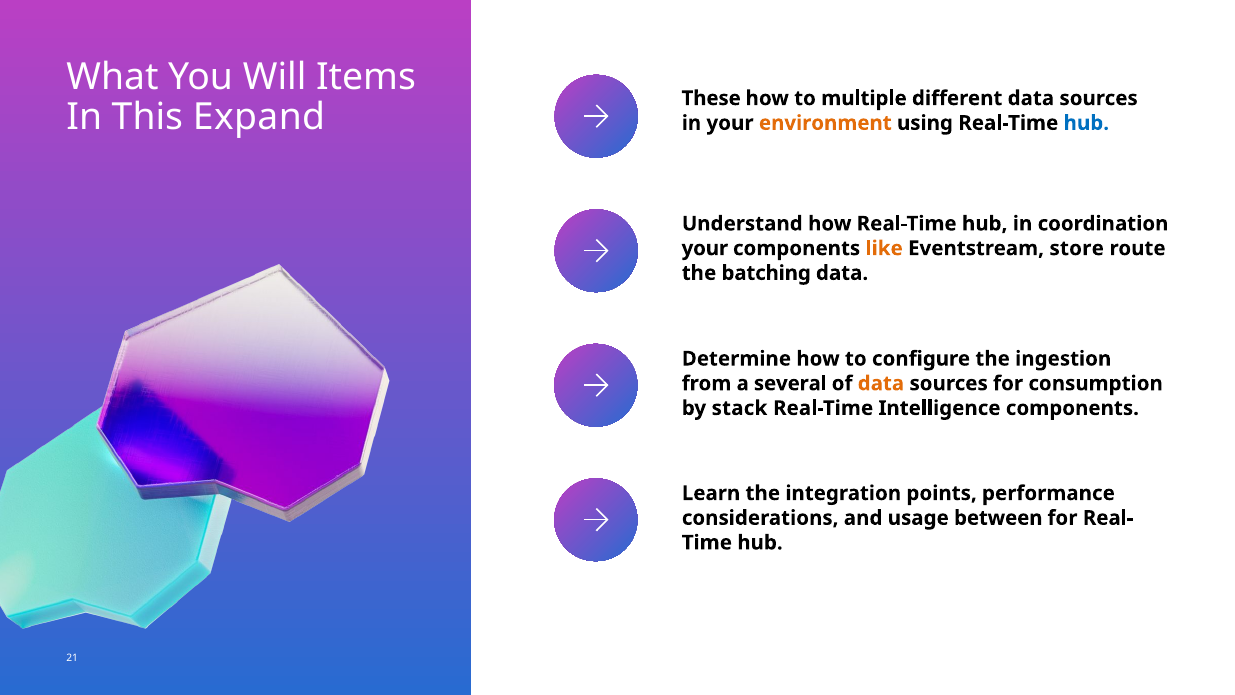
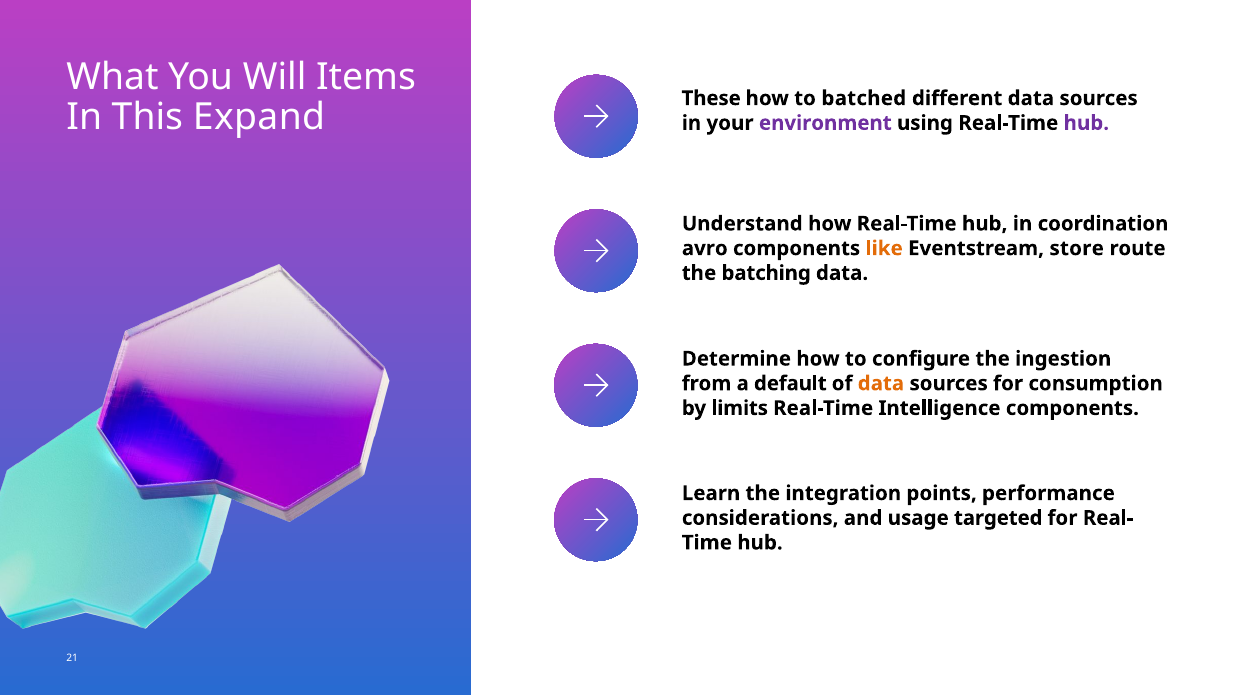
multiple: multiple -> batched (864, 98)
environment colour: orange -> purple (825, 123)
hub colour: blue -> purple (1086, 123)
your: your -> avro (705, 248)
several: several -> default (790, 383)
stack: stack -> limits (740, 408)
between: between -> targeted (998, 518)
